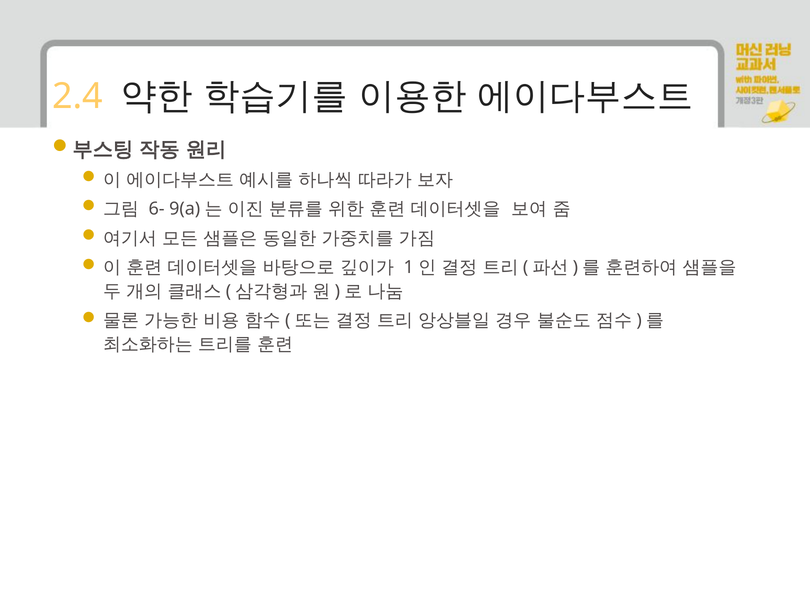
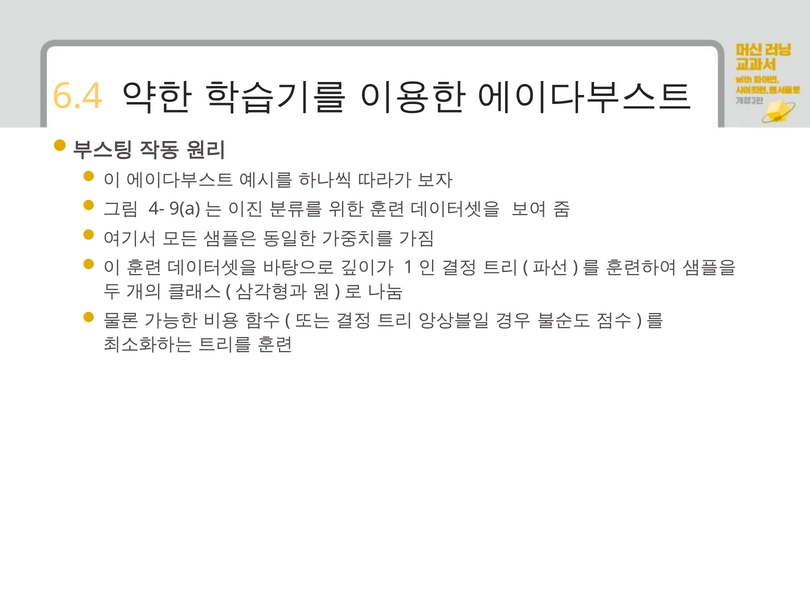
2.4: 2.4 -> 6.4 (78, 96)
6-: 6- -> 4- (157, 209)
